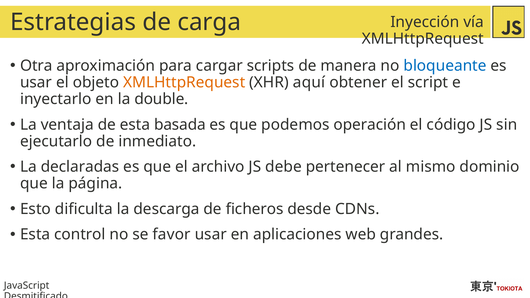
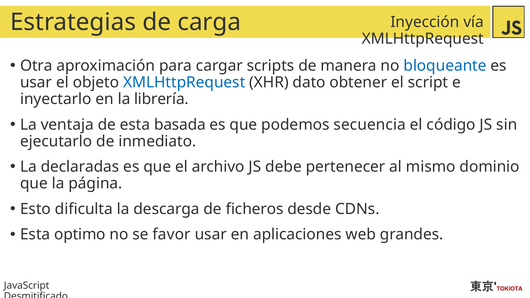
XMLHttpRequest colour: orange -> blue (184, 82)
aquí: aquí -> dato (309, 82)
double: double -> librería (161, 99)
operación: operación -> secuencia (370, 125)
control: control -> optimo (80, 235)
